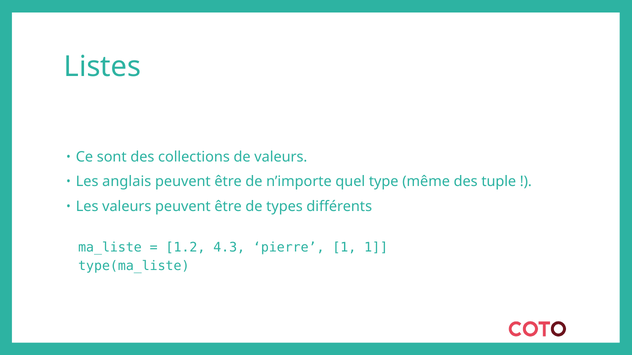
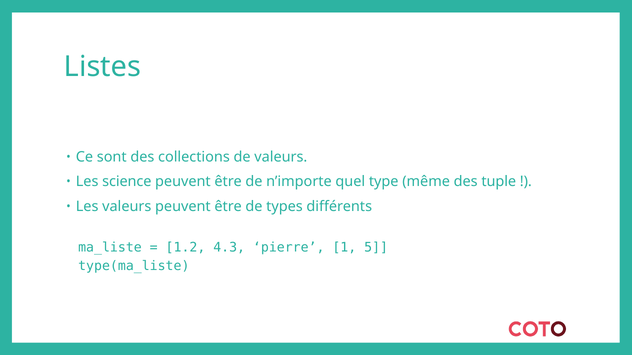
anglais: anglais -> science (127, 182)
1 1: 1 -> 5 (376, 248)
